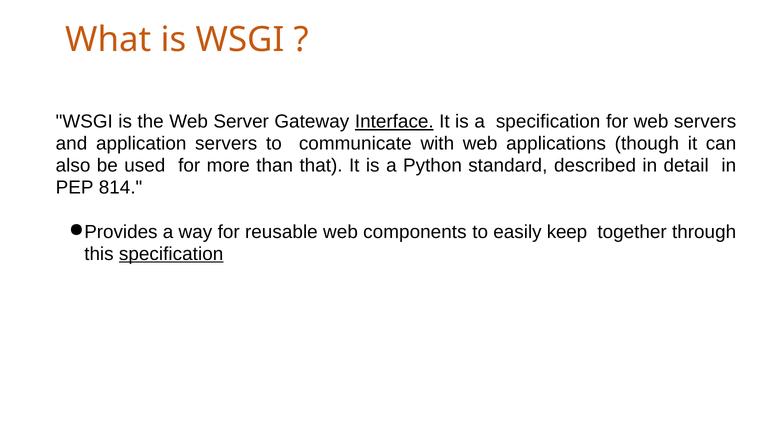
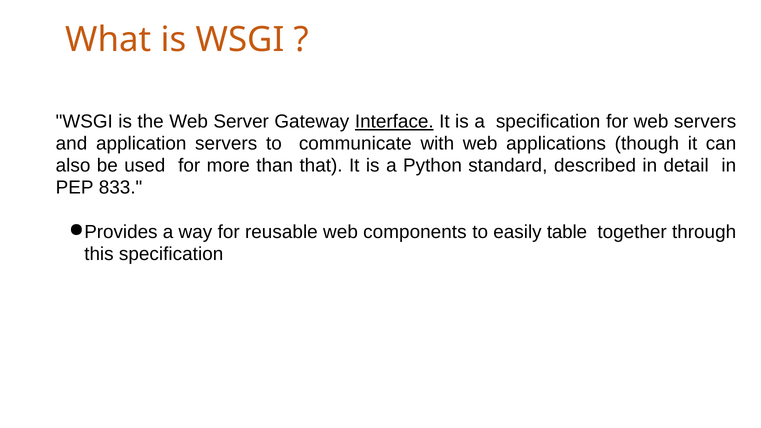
814: 814 -> 833 (121, 187)
keep: keep -> table (567, 232)
specification underline: present -> none (171, 254)
